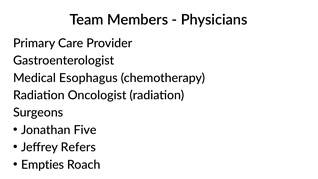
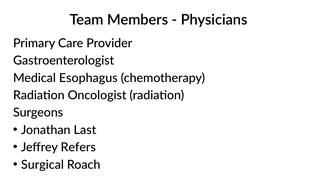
Five: Five -> Last (85, 130)
Empties: Empties -> Surgical (42, 165)
